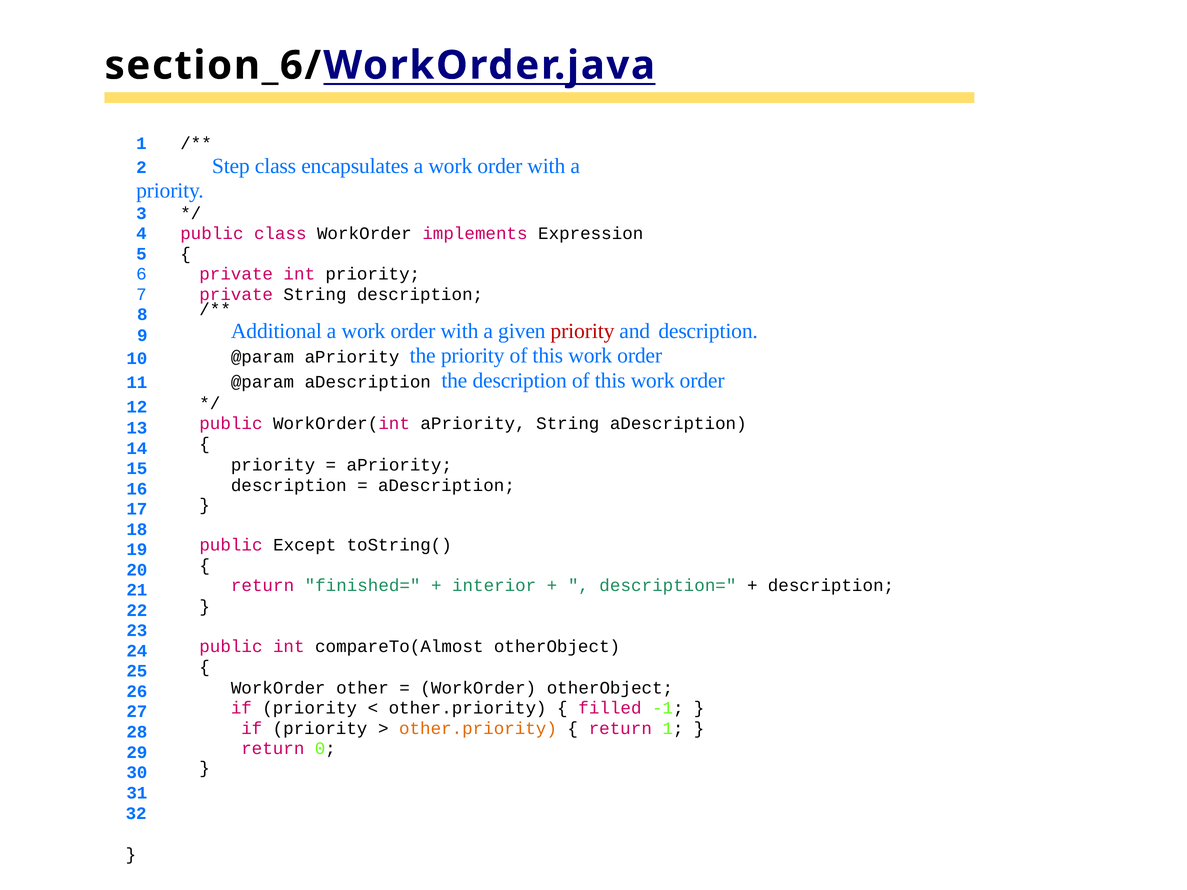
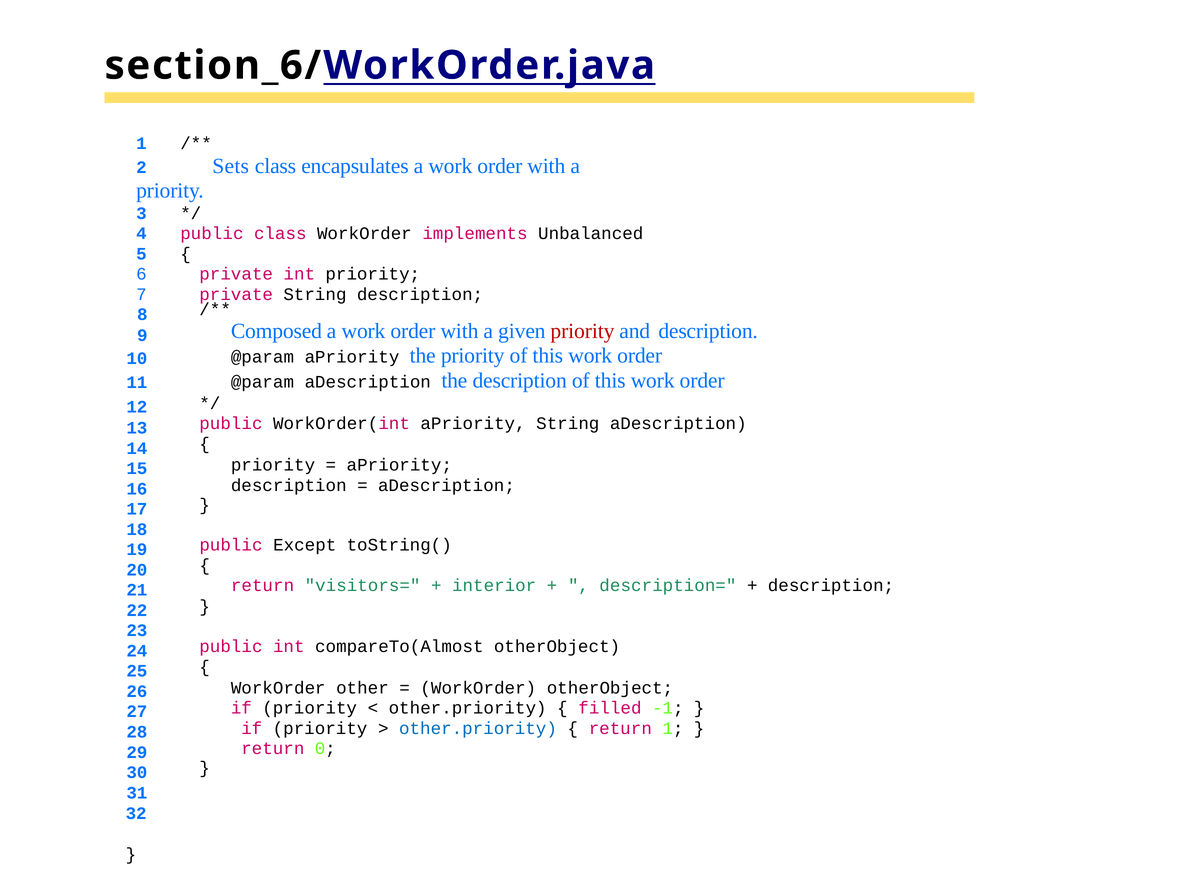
Step: Step -> Sets (231, 166)
Expression: Expression -> Unbalanced (591, 234)
Additional: Additional -> Composed (276, 331)
finished=: finished= -> visitors= (363, 586)
other.priority colour: orange -> blue (478, 728)
